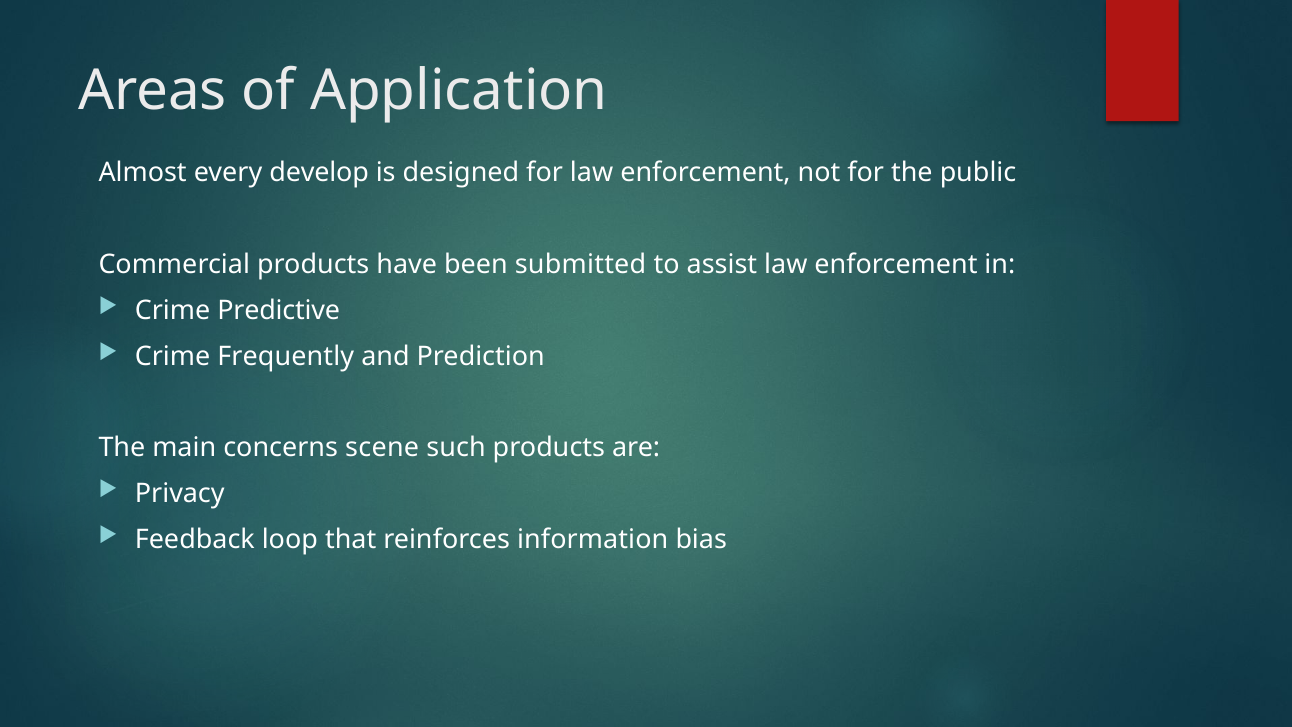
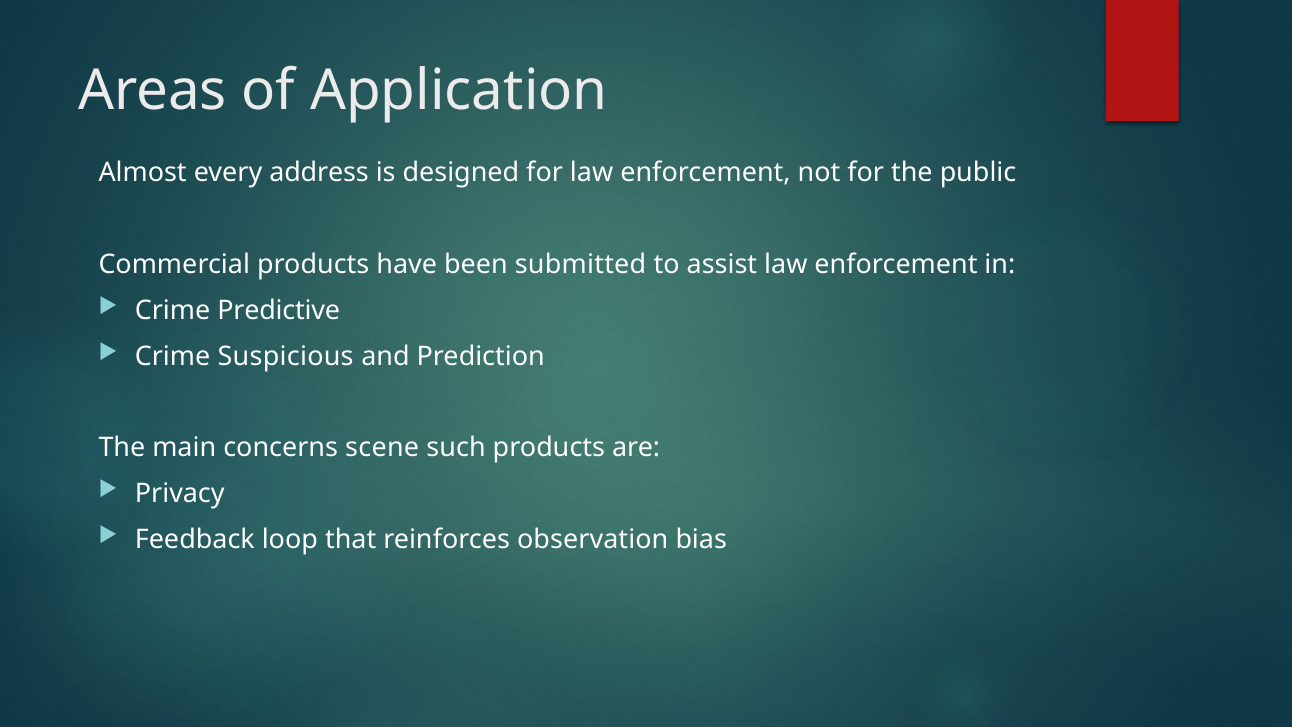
develop: develop -> address (319, 173)
Frequently: Frequently -> Suspicious (286, 356)
information: information -> observation (593, 539)
